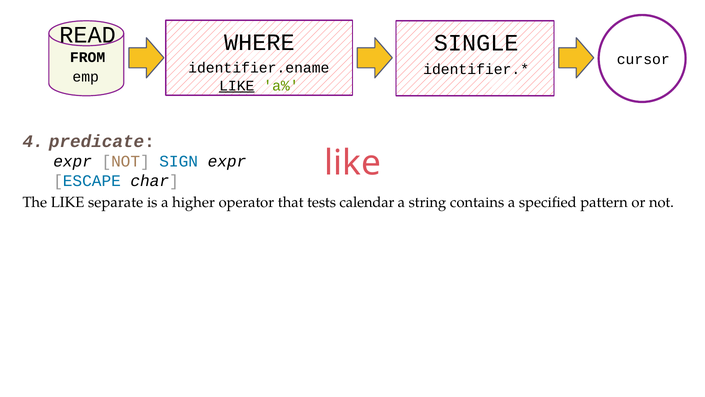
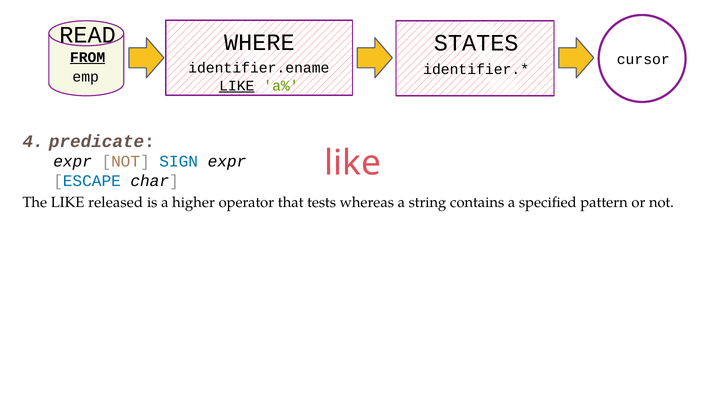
SINGLE: SINGLE -> STATES (476, 43)
FROM underline: none -> present (88, 57)
separate: separate -> released (116, 202)
calendar: calendar -> whereas (367, 202)
